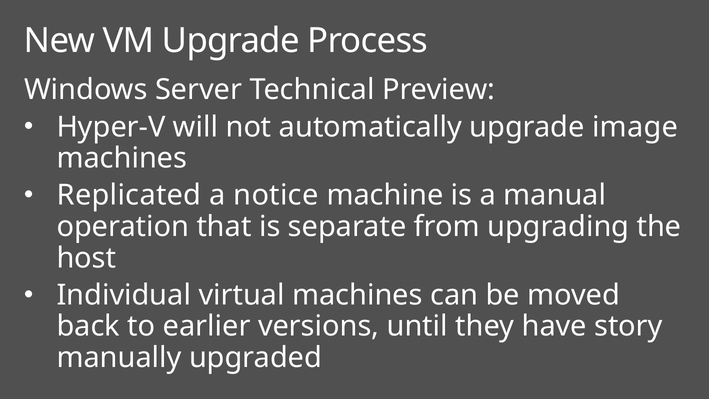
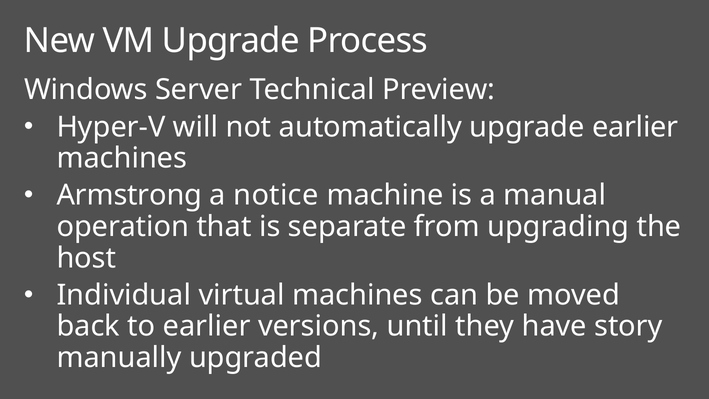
upgrade image: image -> earlier (635, 127)
Replicated: Replicated -> Armstrong (129, 195)
